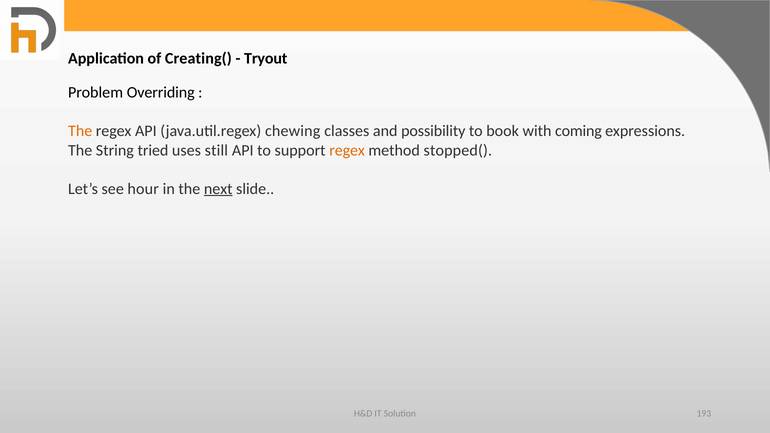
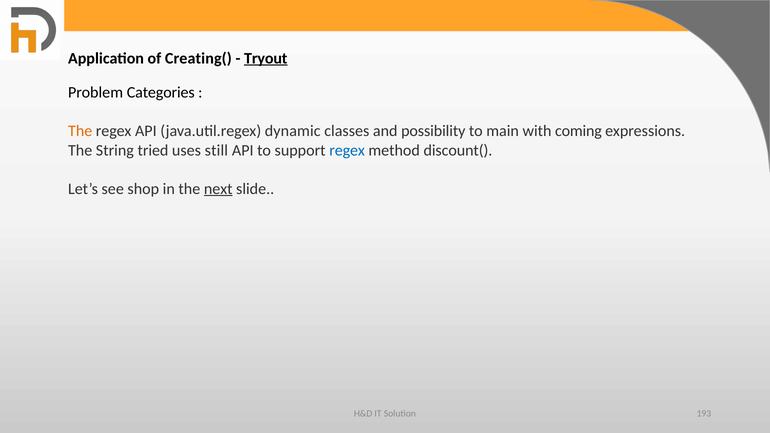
Tryout underline: none -> present (266, 58)
Overriding: Overriding -> Categories (161, 93)
chewing: chewing -> dynamic (293, 131)
book: book -> main (503, 131)
regex colour: orange -> blue (347, 150)
stopped(: stopped( -> discount( (458, 150)
hour: hour -> shop (143, 189)
